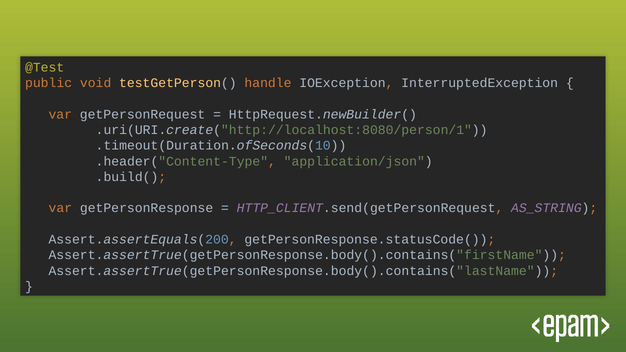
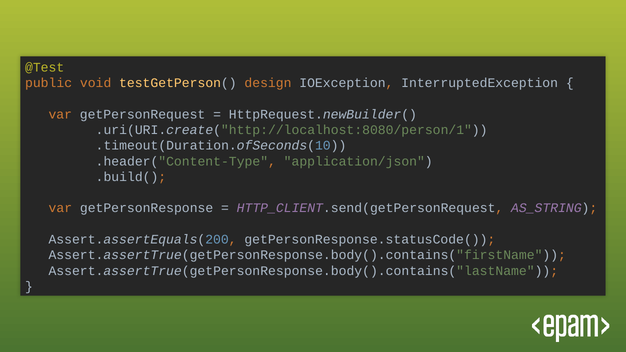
handle: handle -> design (268, 83)
